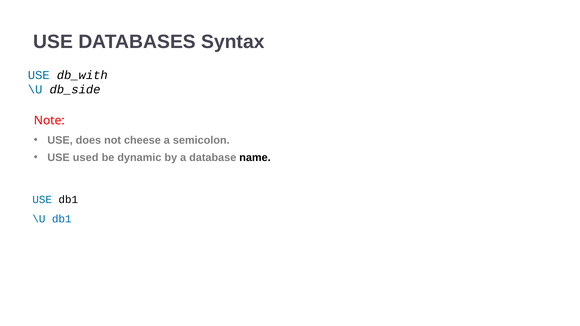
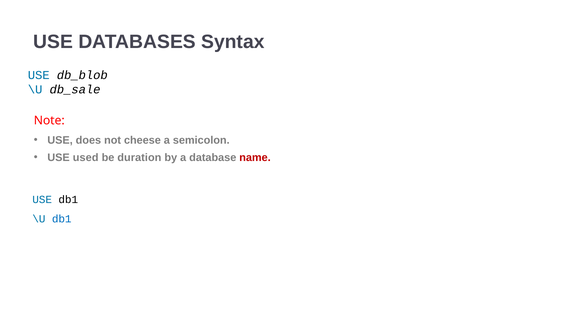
db_with: db_with -> db_blob (82, 75)
db_side: db_side -> db_sale (75, 90)
dynamic: dynamic -> duration (139, 158)
name colour: black -> red (255, 158)
